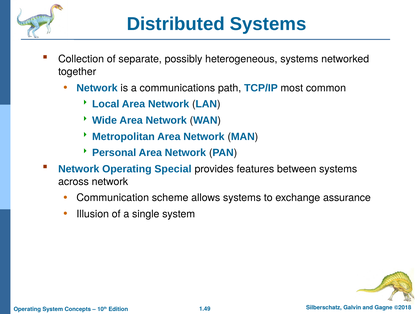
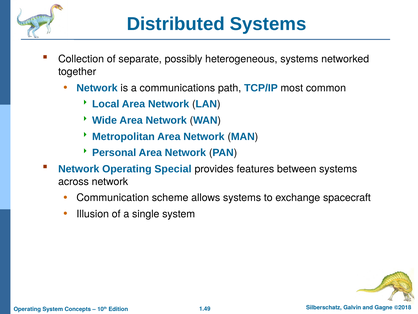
assurance: assurance -> spacecraft (347, 197)
